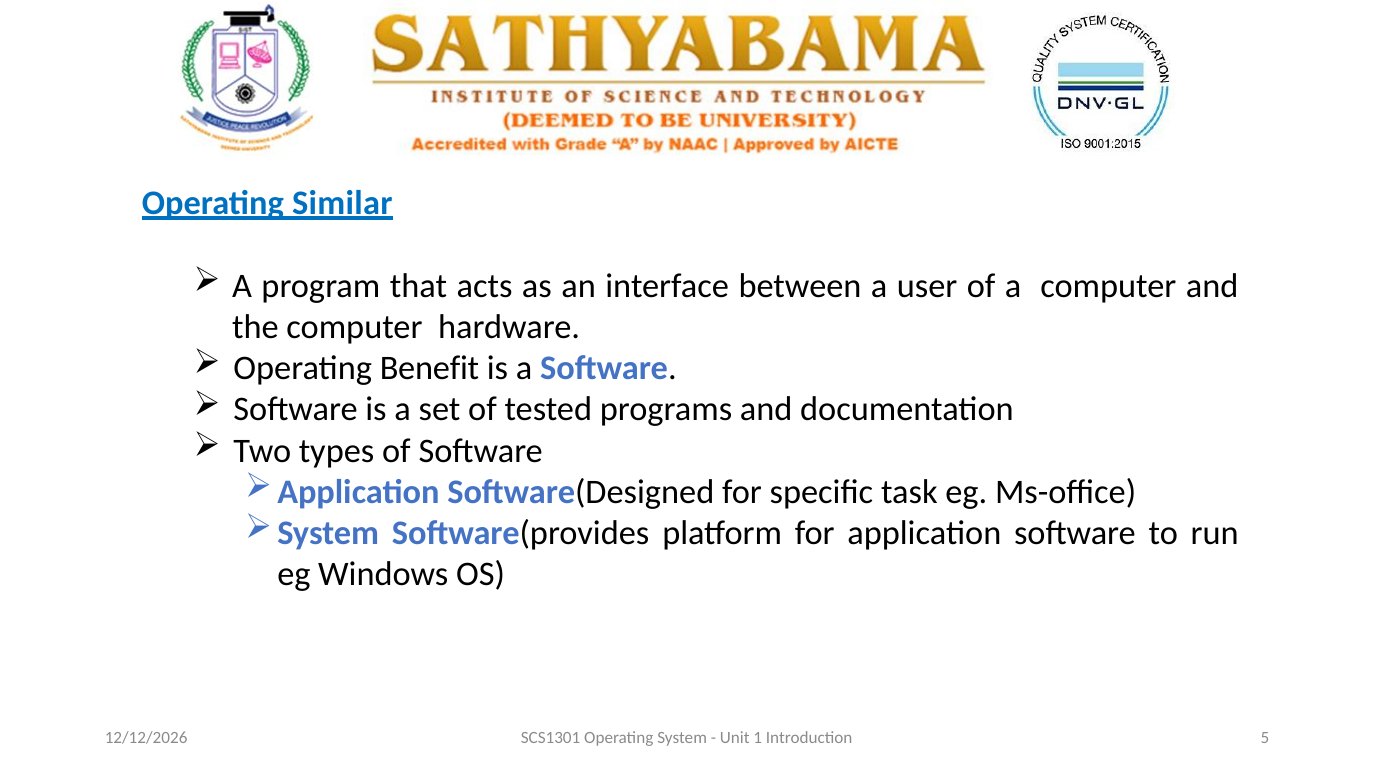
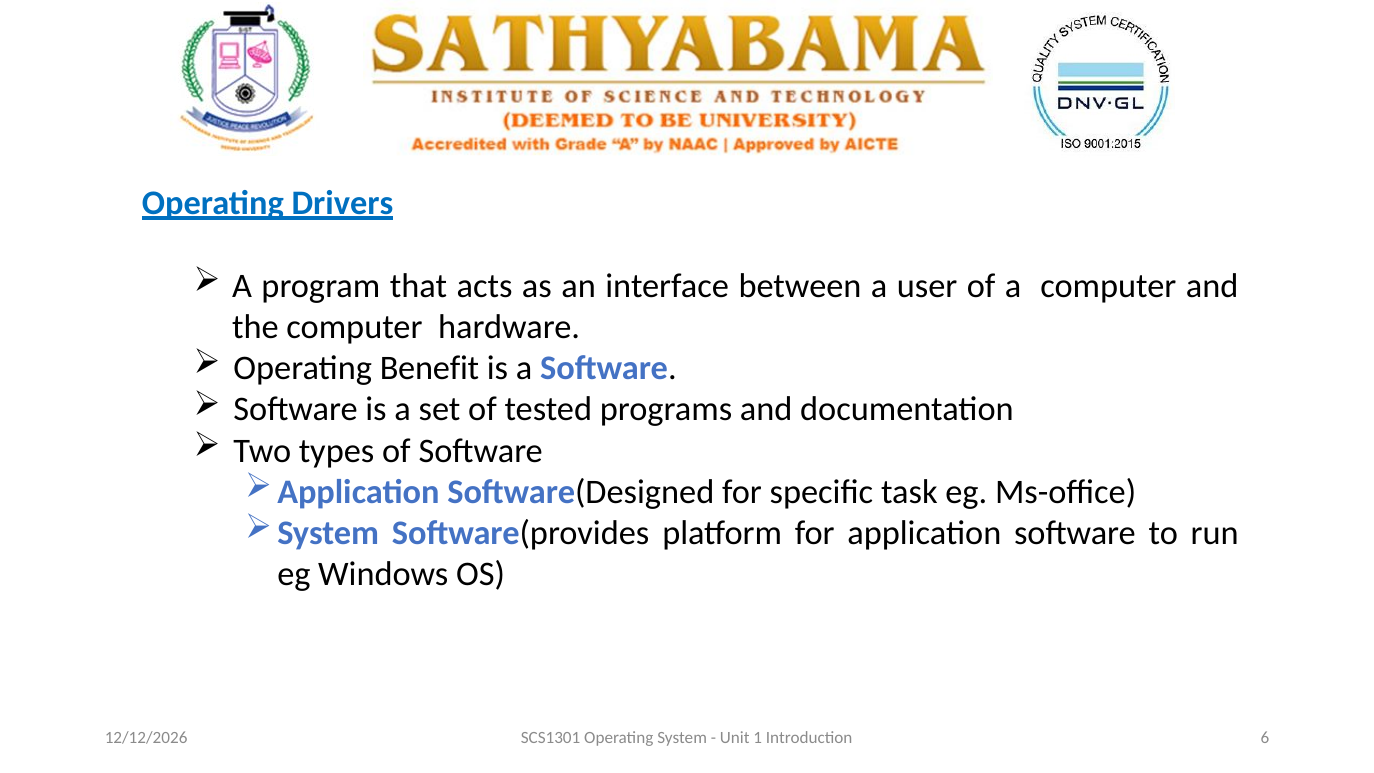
Similar: Similar -> Drivers (342, 203)
5: 5 -> 6 (1265, 738)
